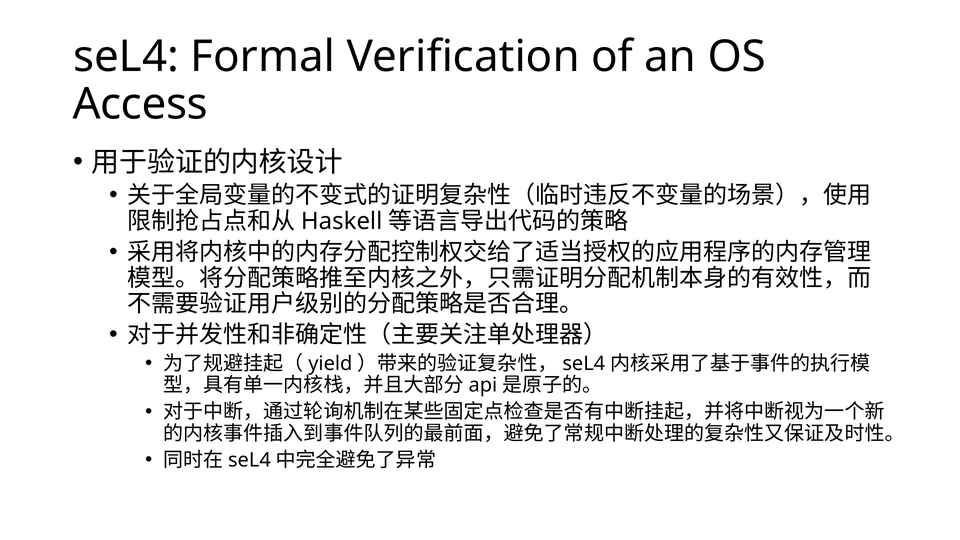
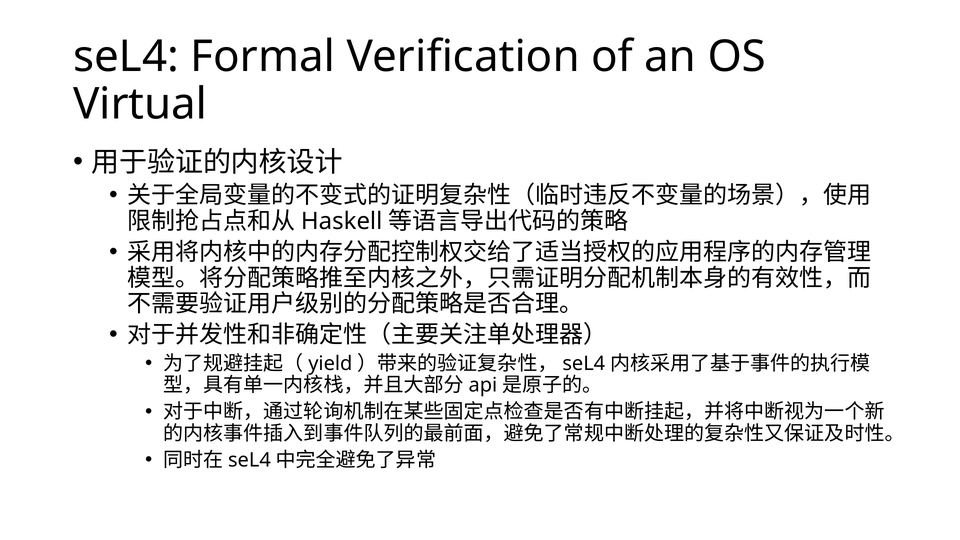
Access: Access -> Virtual (140, 104)
